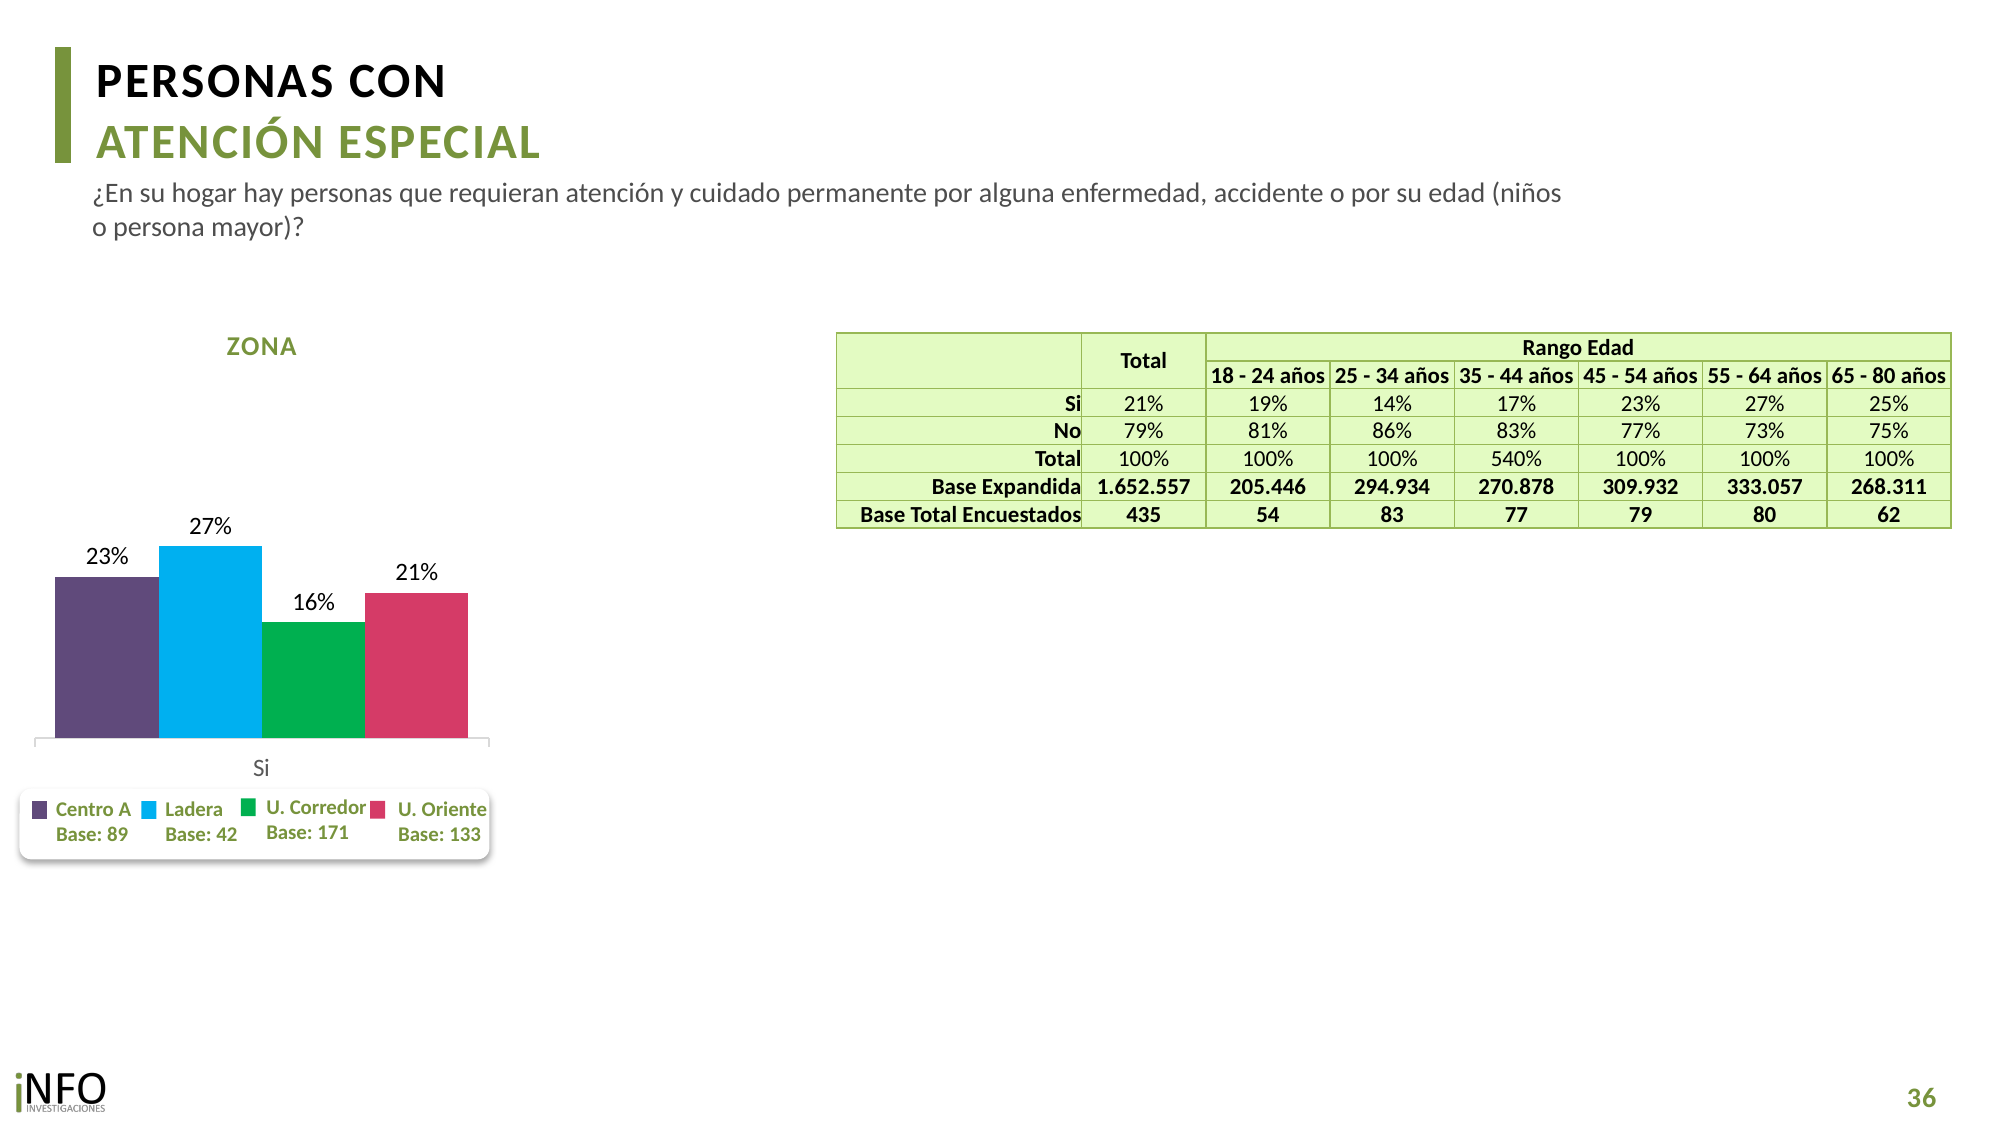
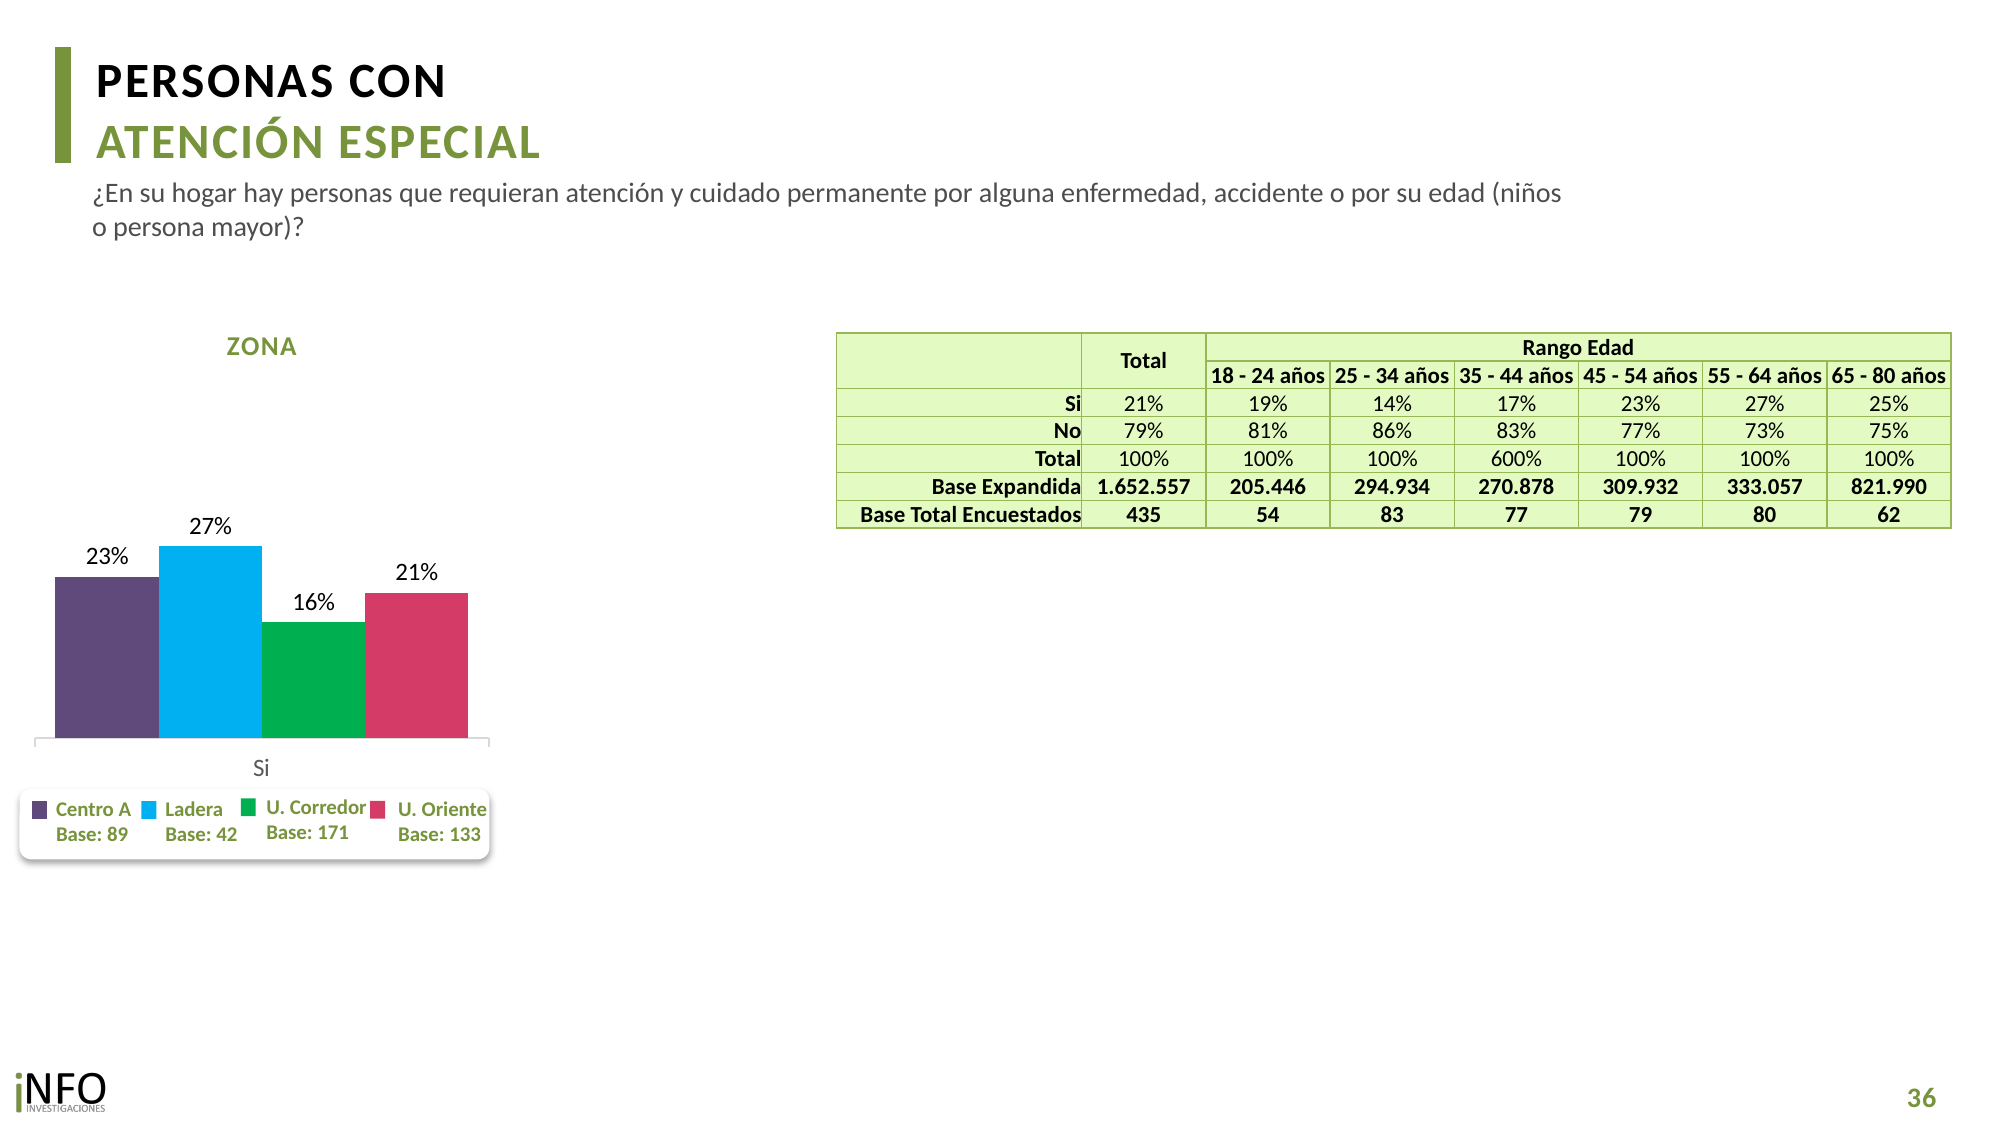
540%: 540% -> 600% (1516, 459)
268.311: 268.311 -> 821.990 (1889, 487)
